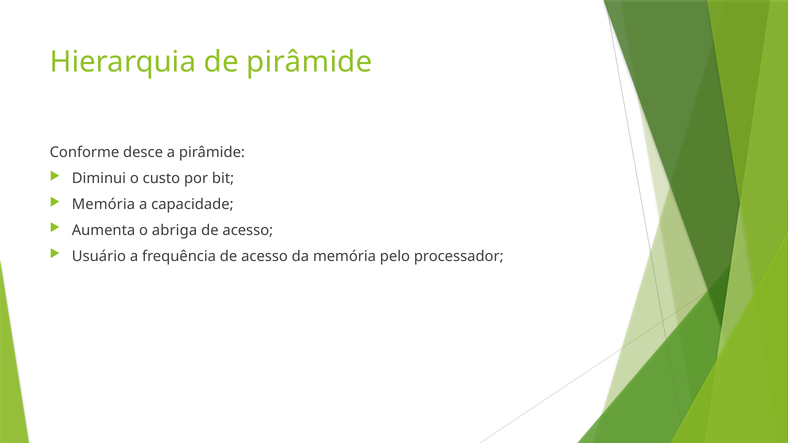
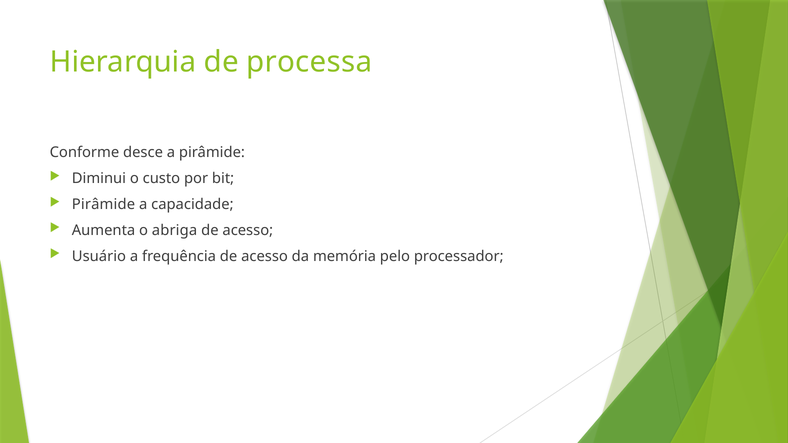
de pirâmide: pirâmide -> processa (309, 62)
Memória: Memória -> Pirâmide (103, 204)
